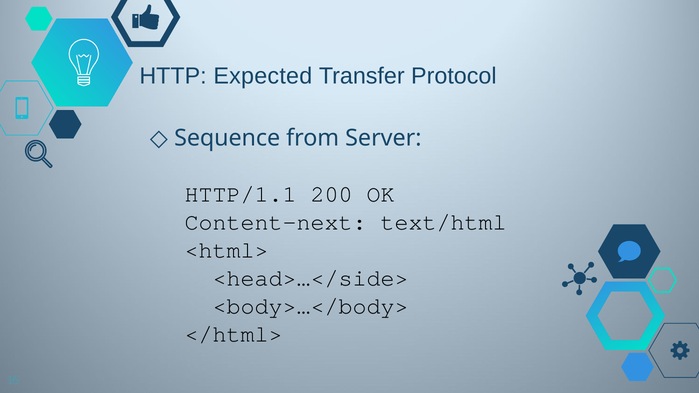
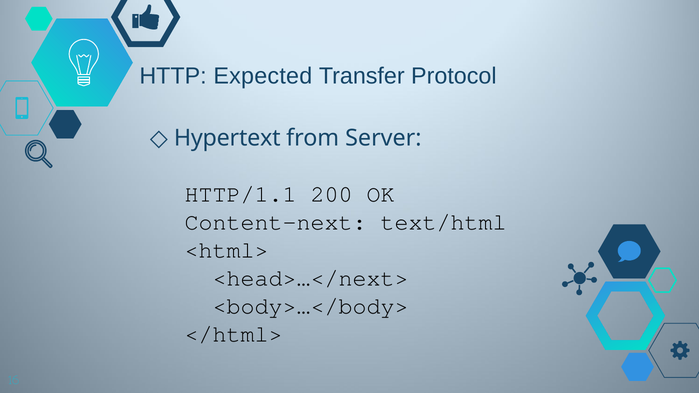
Sequence: Sequence -> Hypertext (227, 138)
<head>…</side>: <head>…</side> -> <head>…</next> (311, 278)
